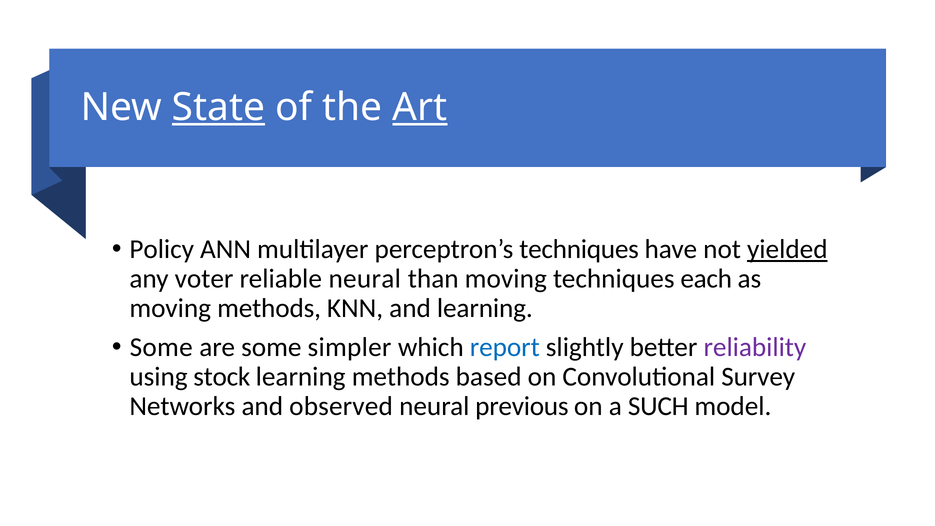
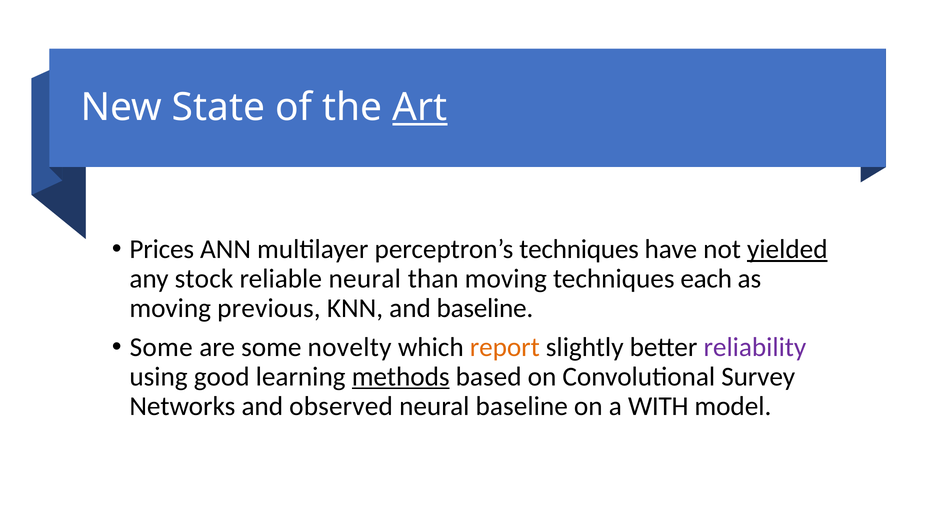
State underline: present -> none (219, 108)
Policy: Policy -> Prices (162, 249)
voter: voter -> stock (204, 279)
moving methods: methods -> previous (269, 308)
and learning: learning -> baseline (485, 308)
simpler: simpler -> novelty (350, 347)
report colour: blue -> orange (505, 347)
stock: stock -> good (222, 377)
methods underline: none -> present (401, 377)
neural previous: previous -> baseline (522, 406)
SUCH: SUCH -> WITH (658, 406)
